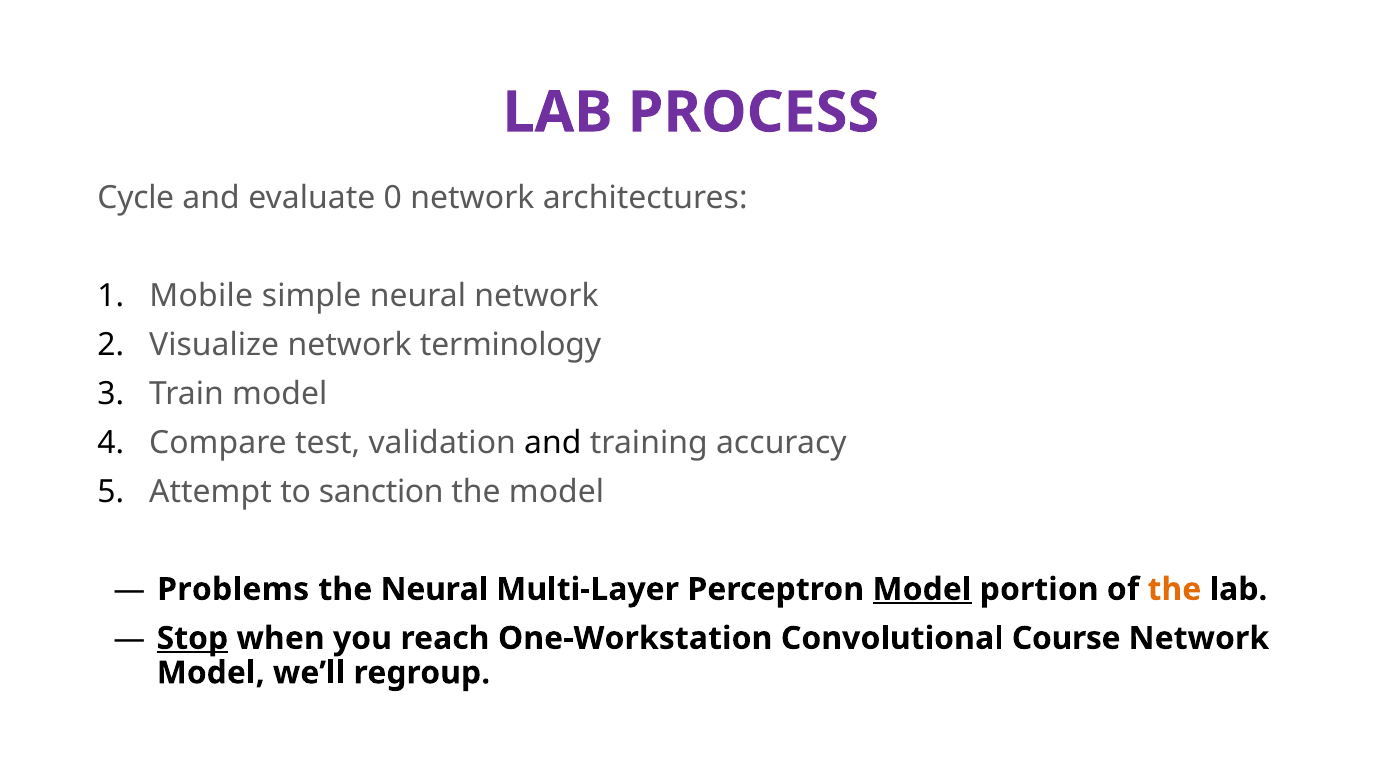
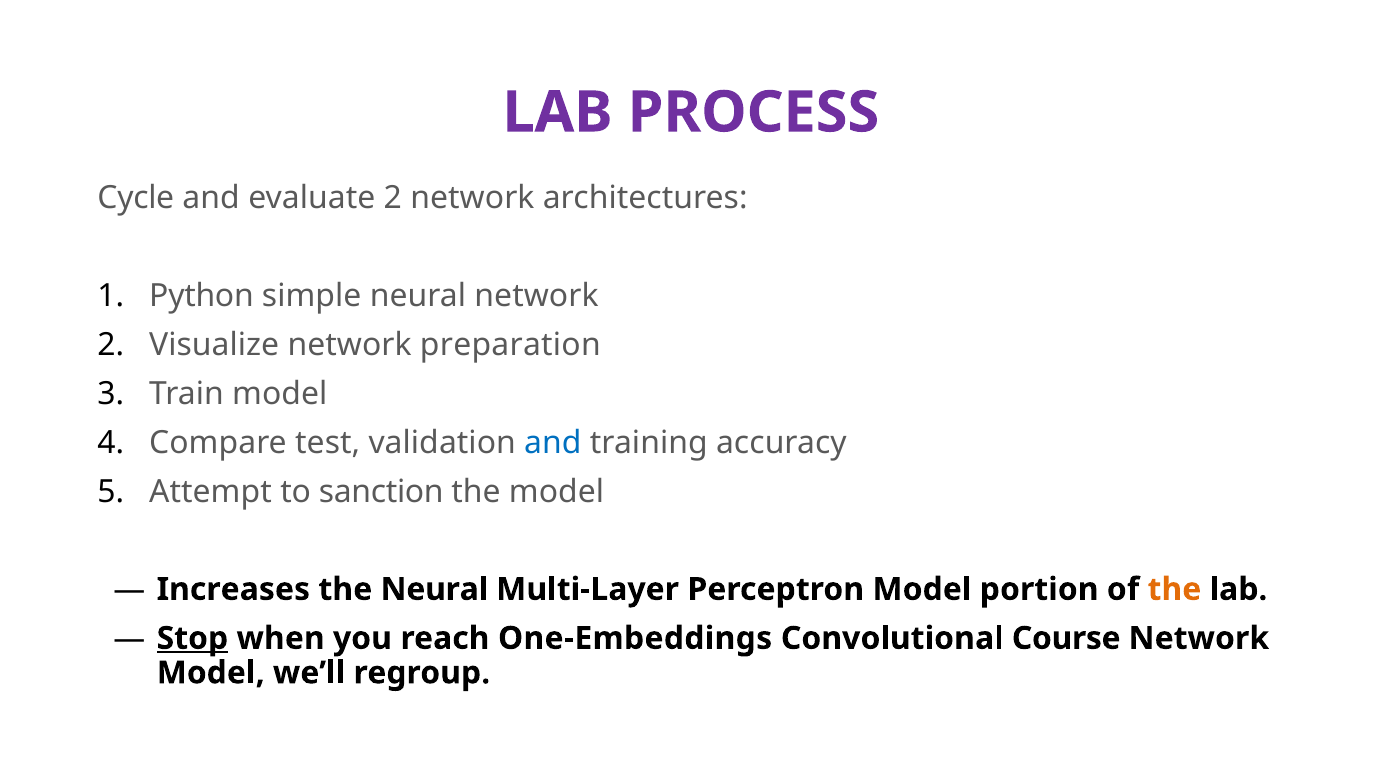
evaluate 0: 0 -> 2 (393, 198)
Mobile: Mobile -> Python (201, 295)
terminology: terminology -> preparation (510, 344)
and colour: black -> blue (553, 442)
Problems: Problems -> Increases (233, 589)
Model underline: present -> none (922, 589)
One-Workstation: One-Workstation -> One-Embeddings (635, 638)
